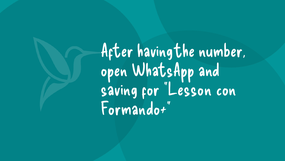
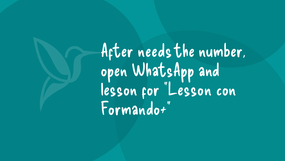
having: having -> needs (155, 51)
saving: saving -> lesson (119, 89)
